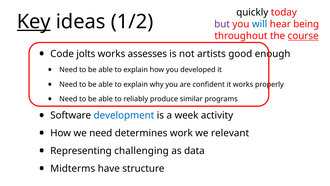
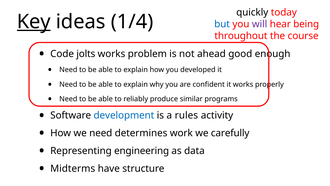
1/2: 1/2 -> 1/4 (132, 22)
but colour: purple -> blue (222, 24)
will colour: blue -> purple (260, 24)
course underline: present -> none (303, 36)
assesses: assesses -> problem (147, 54)
artists: artists -> ahead (211, 54)
week: week -> rules (186, 115)
relevant: relevant -> carefully (230, 133)
challenging: challenging -> engineering (142, 151)
